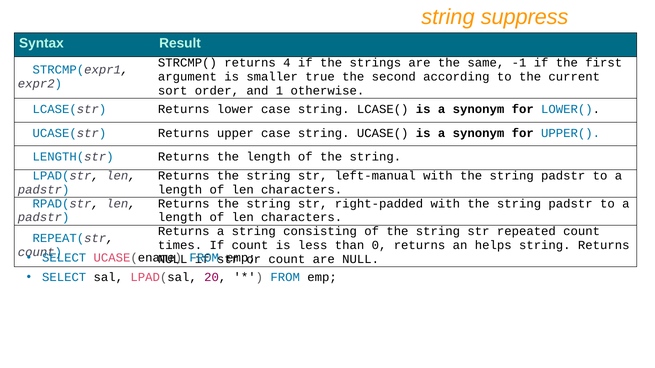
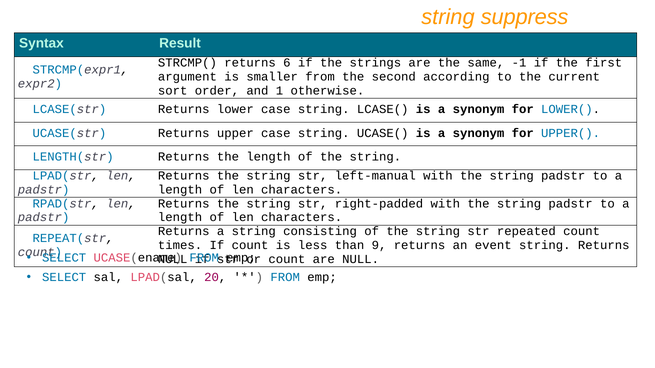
4: 4 -> 6 (287, 63)
smaller true: true -> from (320, 77)
0: 0 -> 9 (379, 246)
helps: helps -> event (493, 246)
